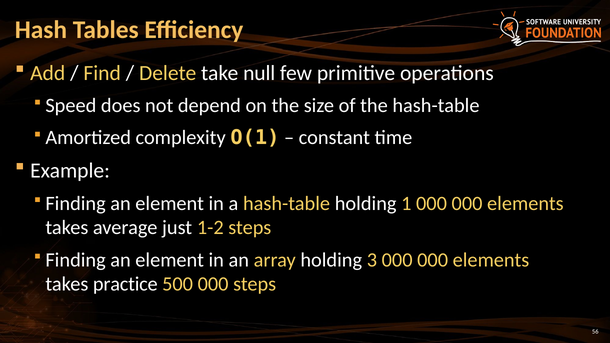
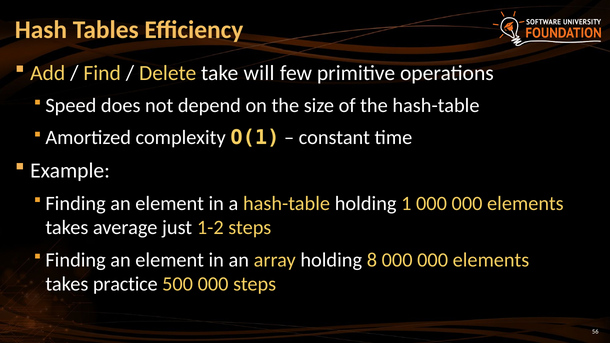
null: null -> will (259, 73)
3: 3 -> 8 (372, 260)
